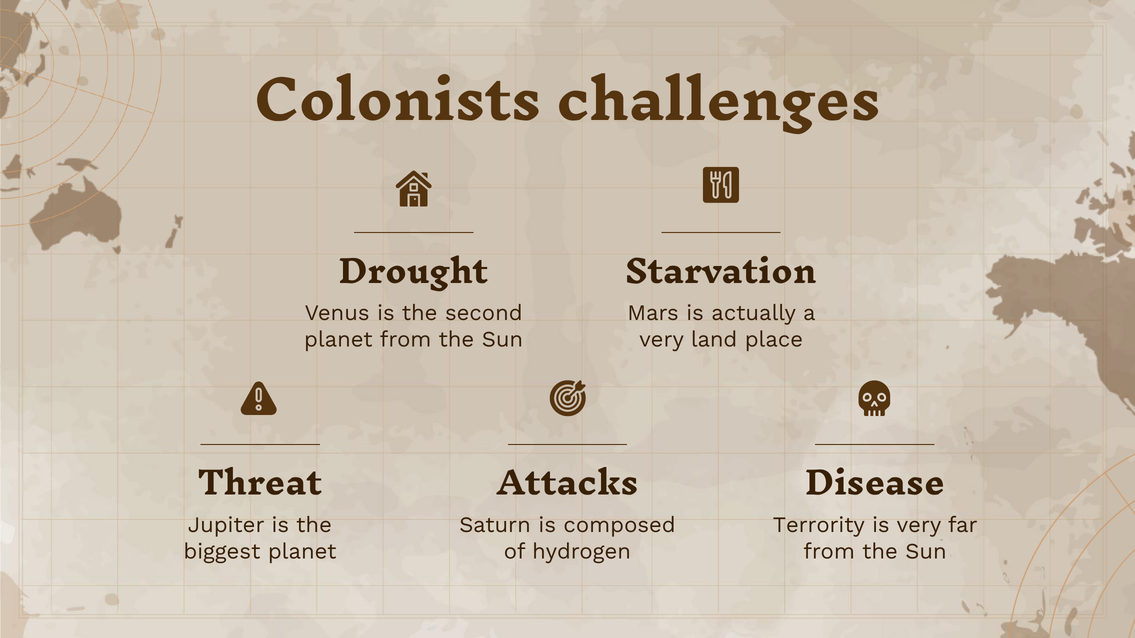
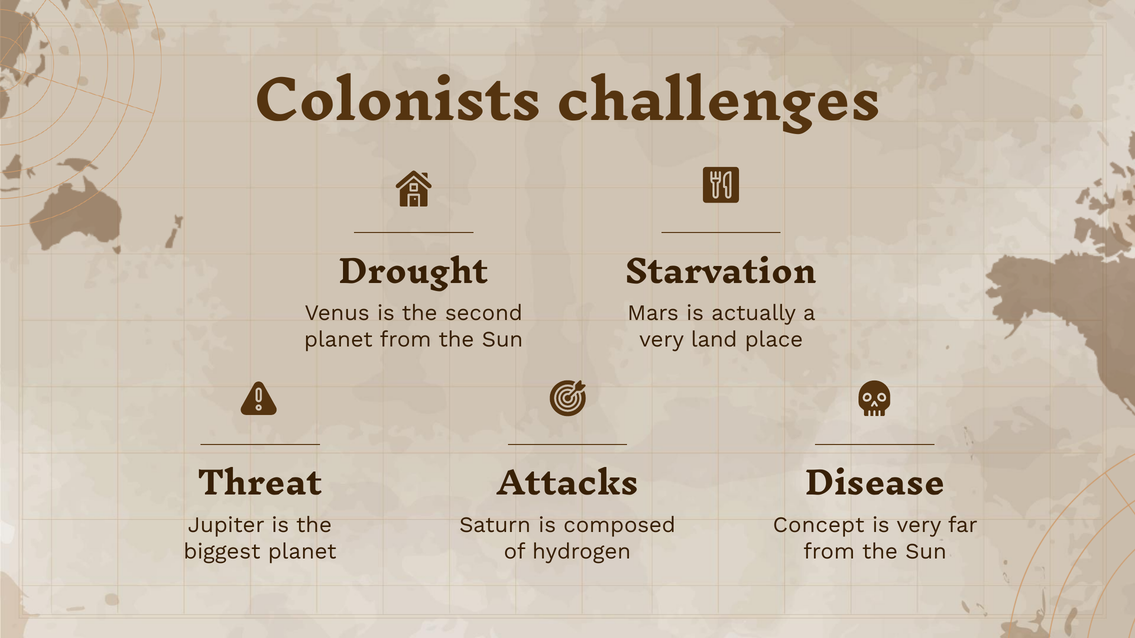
Terrority: Terrority -> Concept (819, 525)
